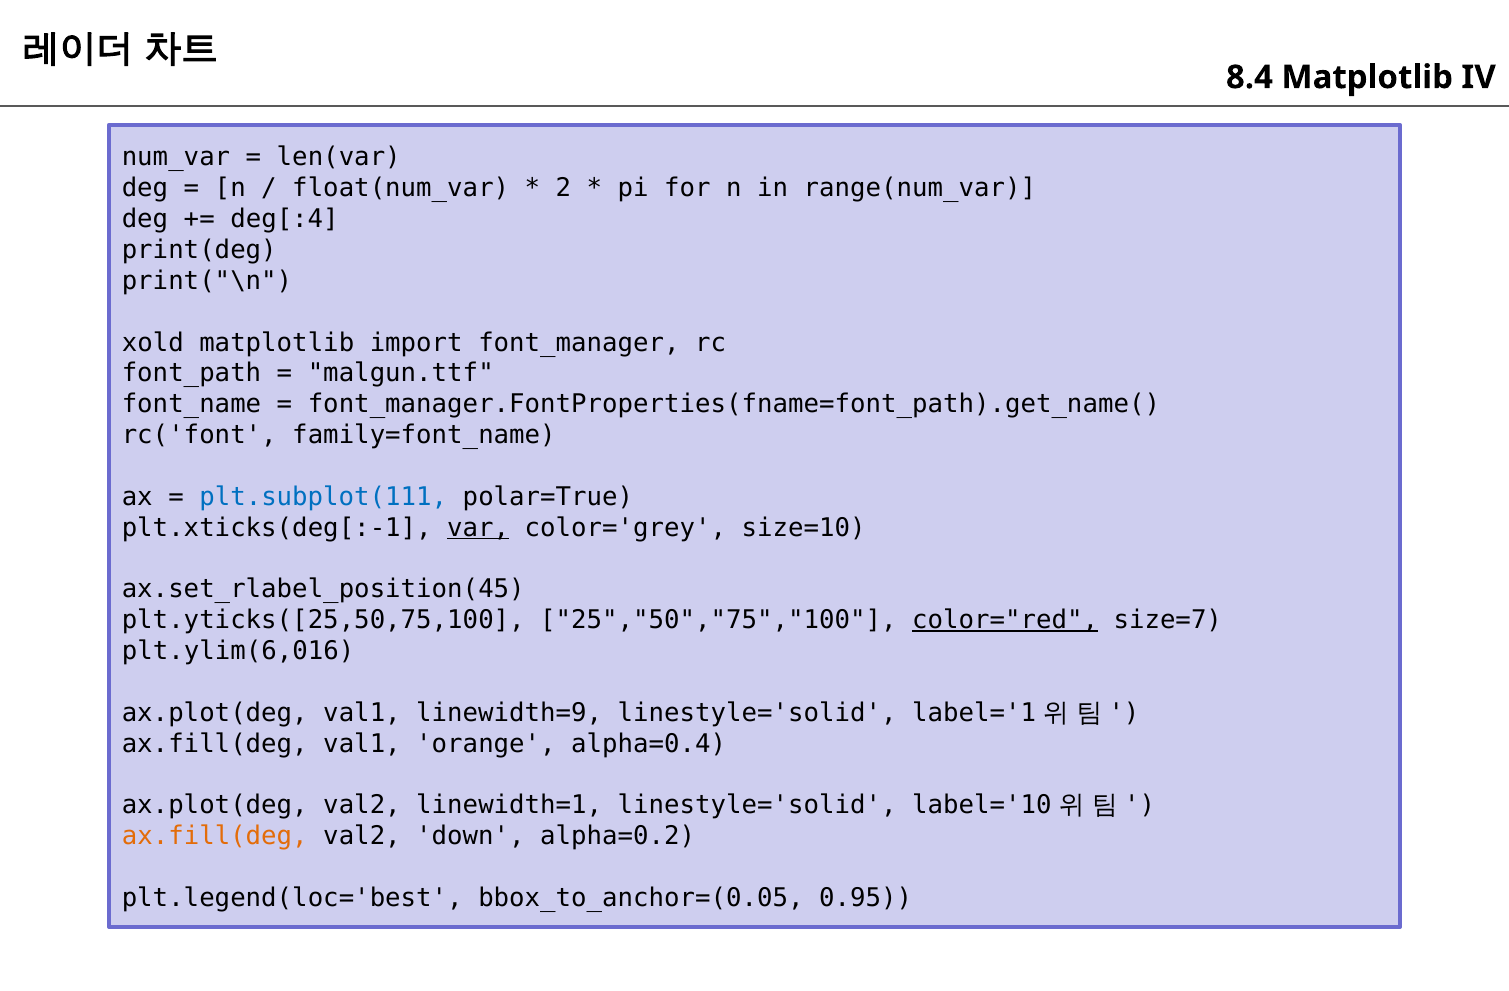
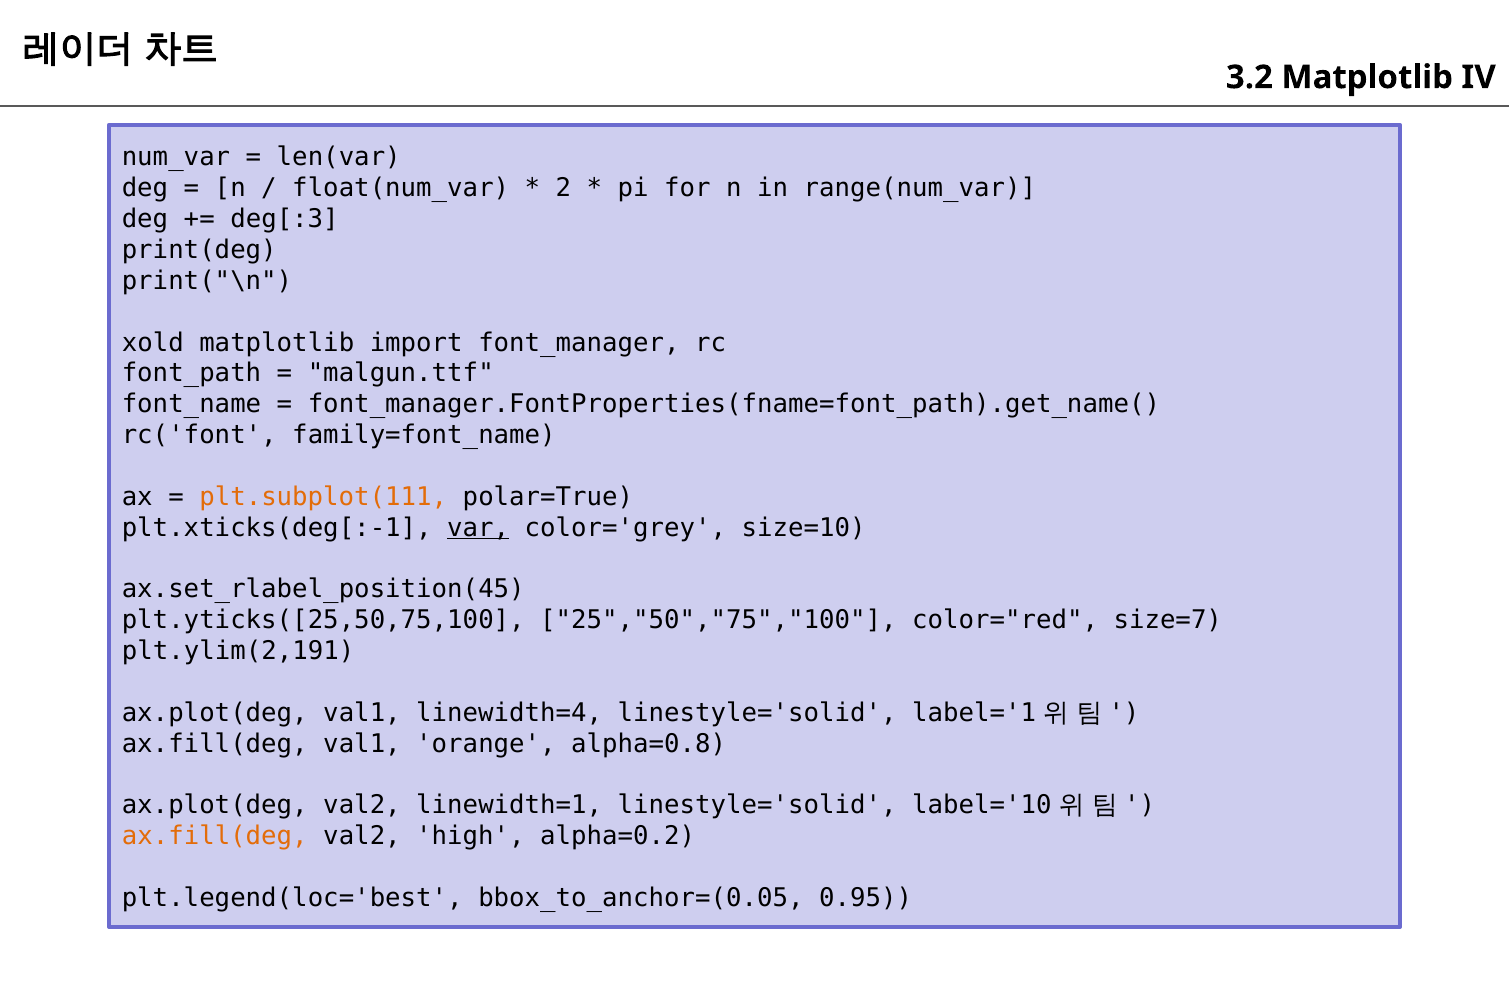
8.4: 8.4 -> 3.2 (1249, 77)
deg[:4: deg[:4 -> deg[:3 (284, 219)
plt.subplot(111 colour: blue -> orange (323, 497)
color="red underline: present -> none (1005, 620)
plt.ylim(6,016: plt.ylim(6,016 -> plt.ylim(2,191 (238, 651)
linewidth=9: linewidth=9 -> linewidth=4 (509, 713)
alpha=0.4: alpha=0.4 -> alpha=0.8 (649, 744)
down: down -> high (470, 836)
